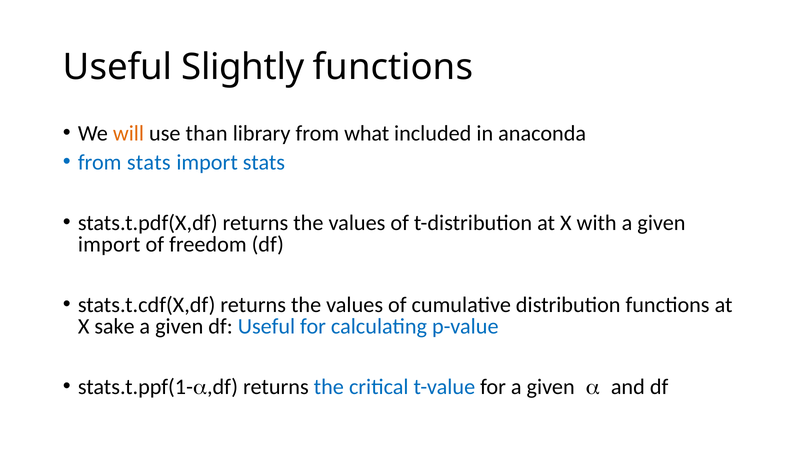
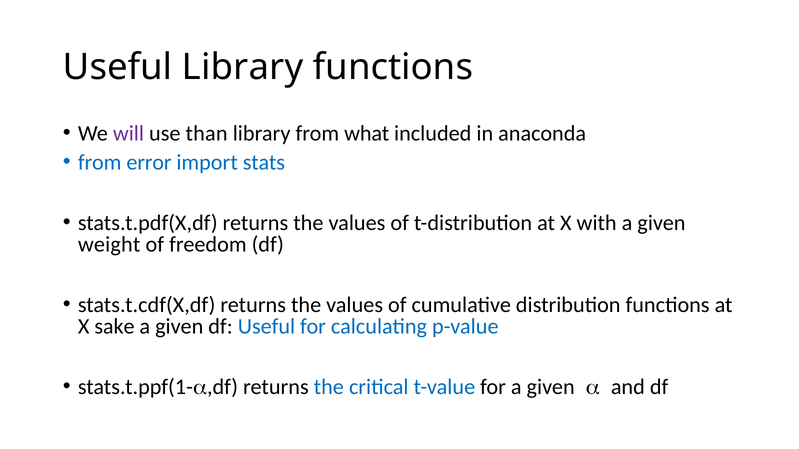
Useful Slightly: Slightly -> Library (243, 67)
will colour: orange -> purple (128, 134)
from stats: stats -> error (149, 163)
import: import -> weight (109, 245)
